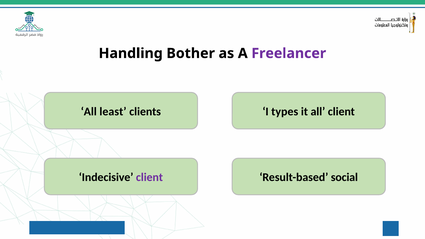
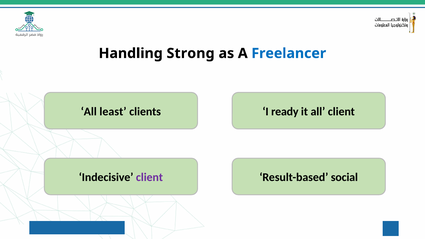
Bother: Bother -> Strong (191, 53)
Freelancer colour: purple -> blue (289, 53)
types: types -> ready (285, 112)
